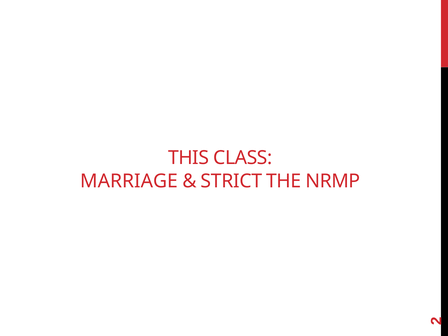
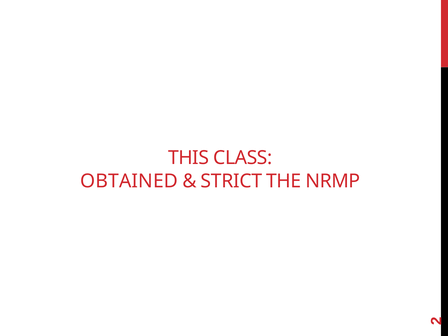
MARRIAGE: MARRIAGE -> OBTAINED (129, 181)
